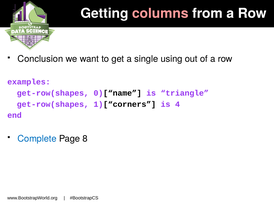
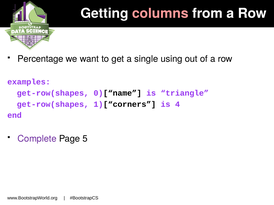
Conclusion: Conclusion -> Percentage (40, 59)
Complete colour: blue -> purple (37, 139)
8: 8 -> 5 (85, 139)
